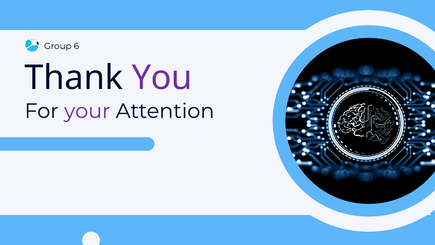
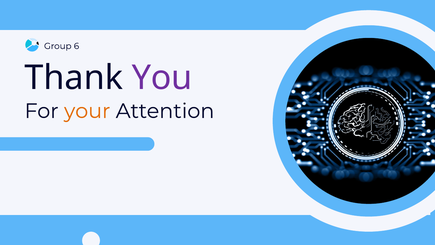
your colour: purple -> orange (87, 111)
